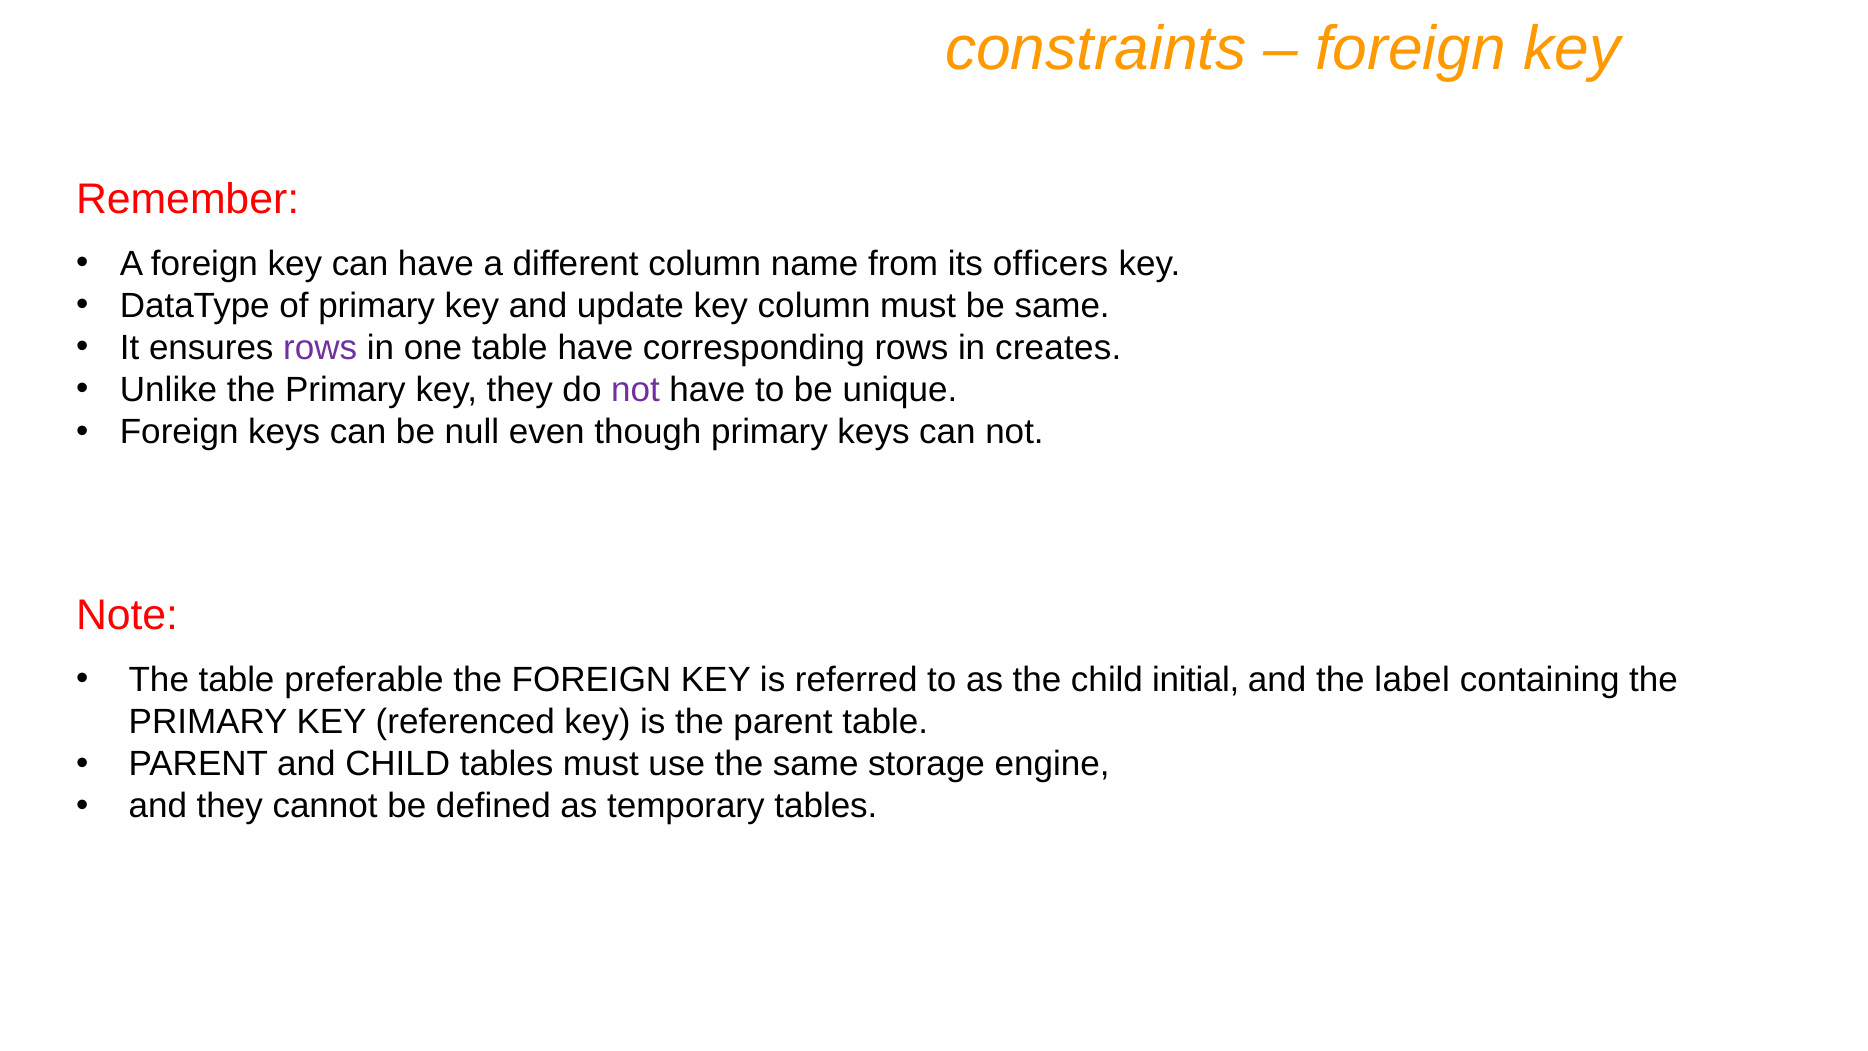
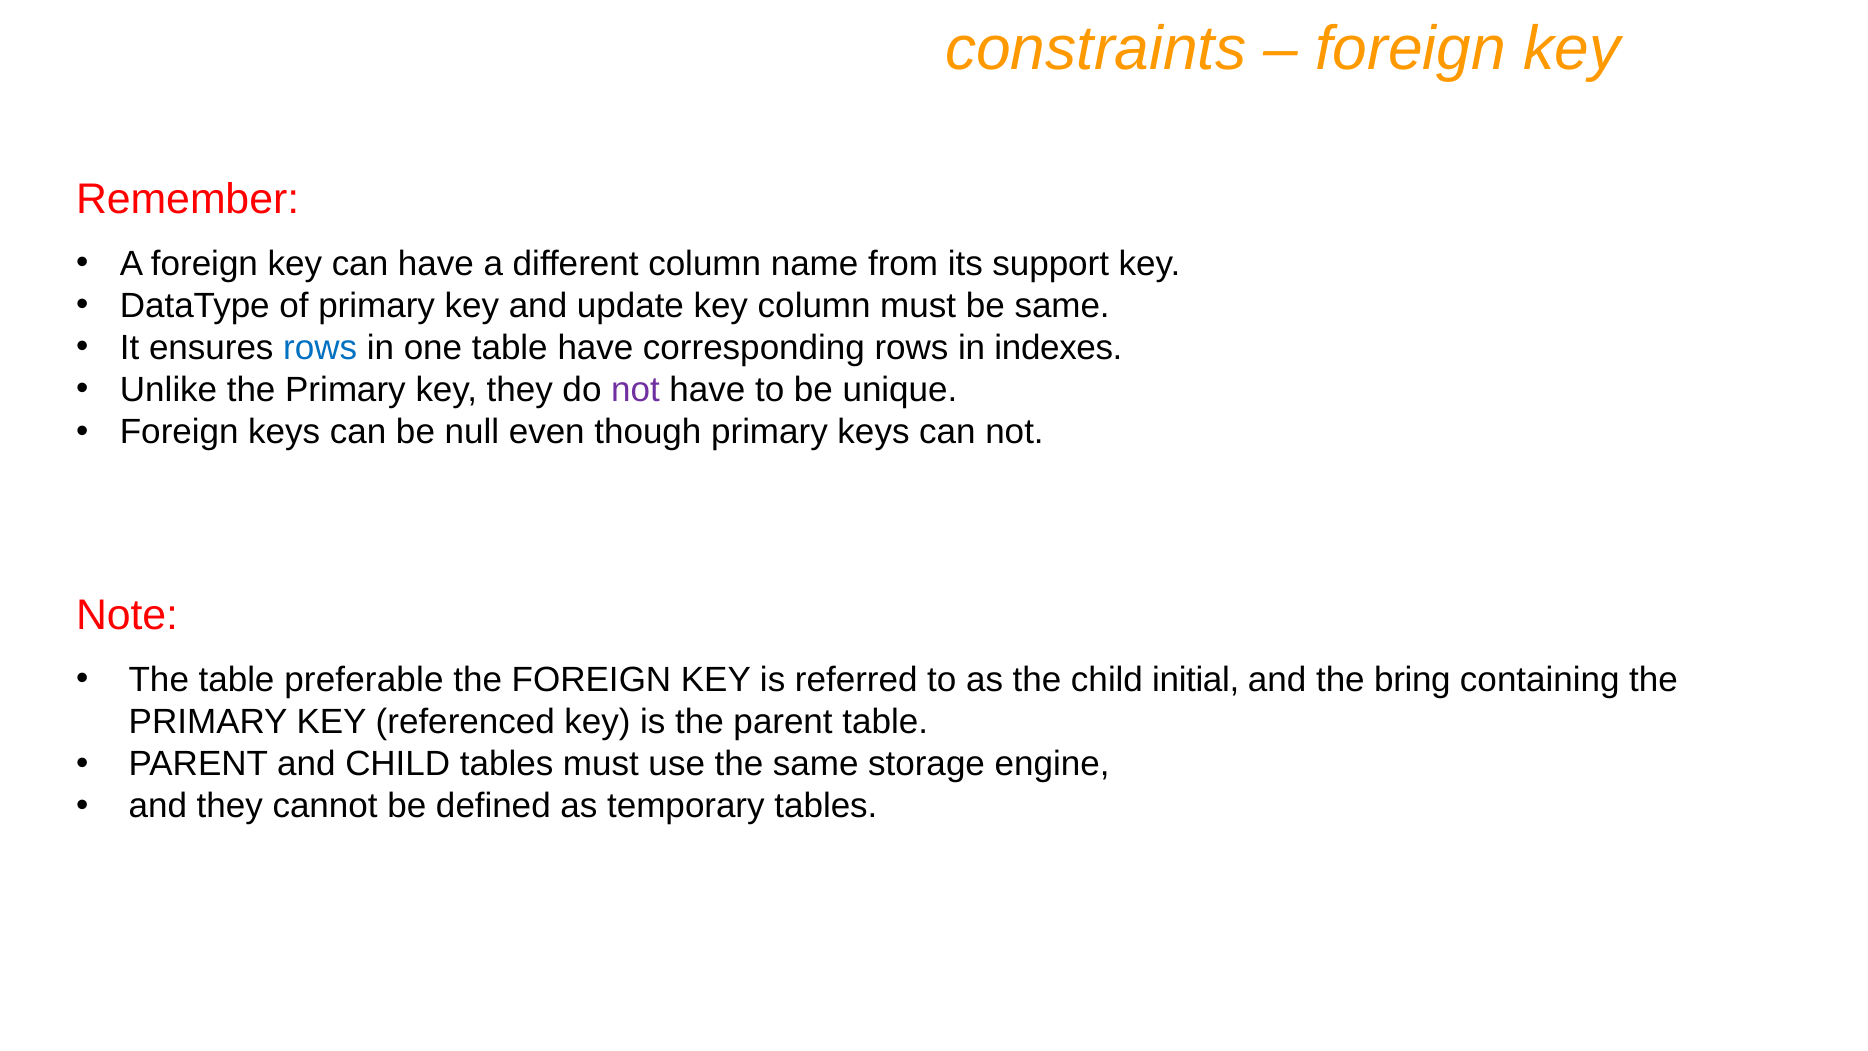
officers: officers -> support (1051, 264)
rows colour: purple -> blue (320, 348)
creates: creates -> indexes (1058, 348)
label: label -> bring (1412, 680)
